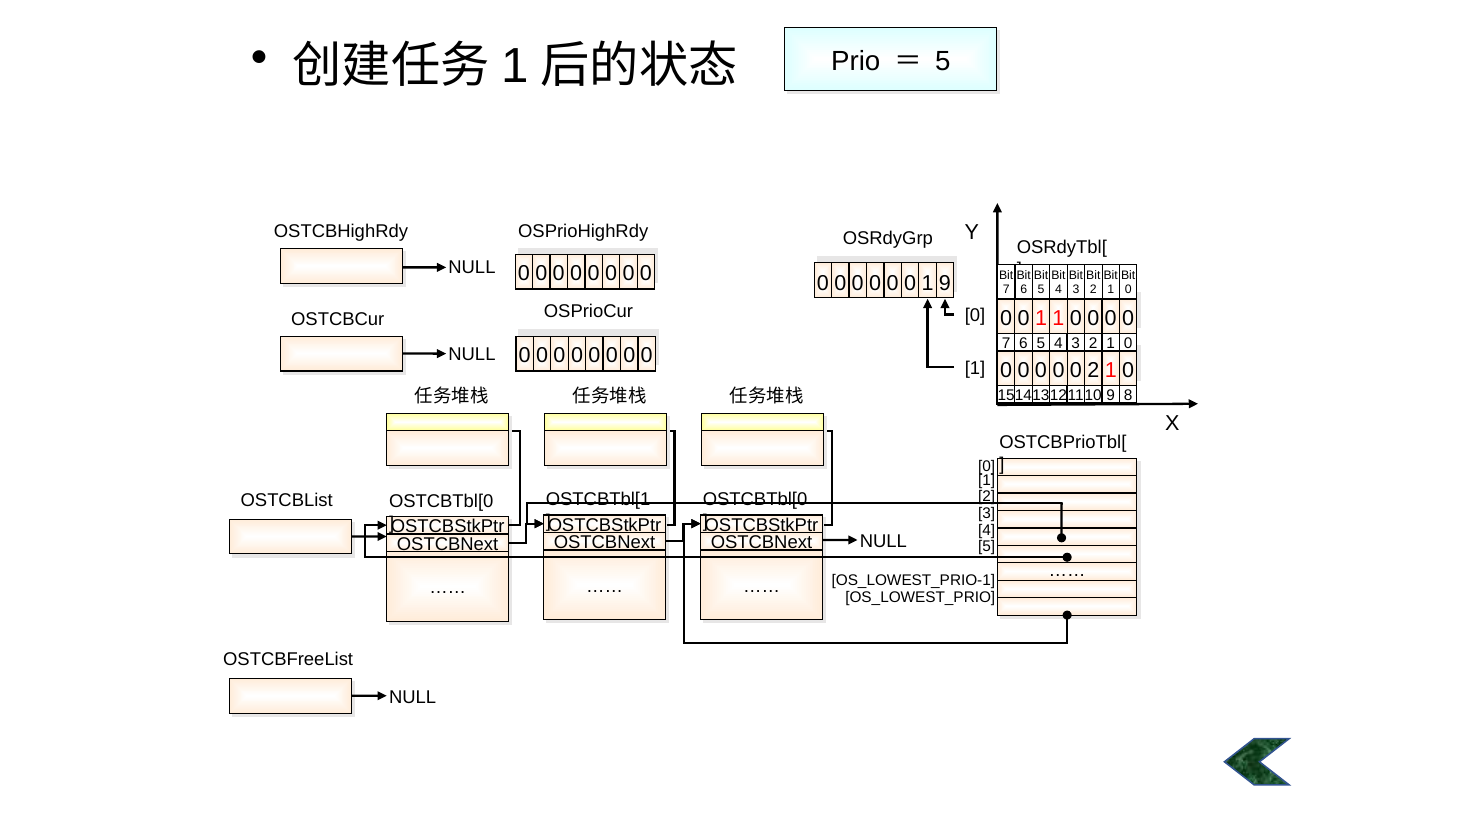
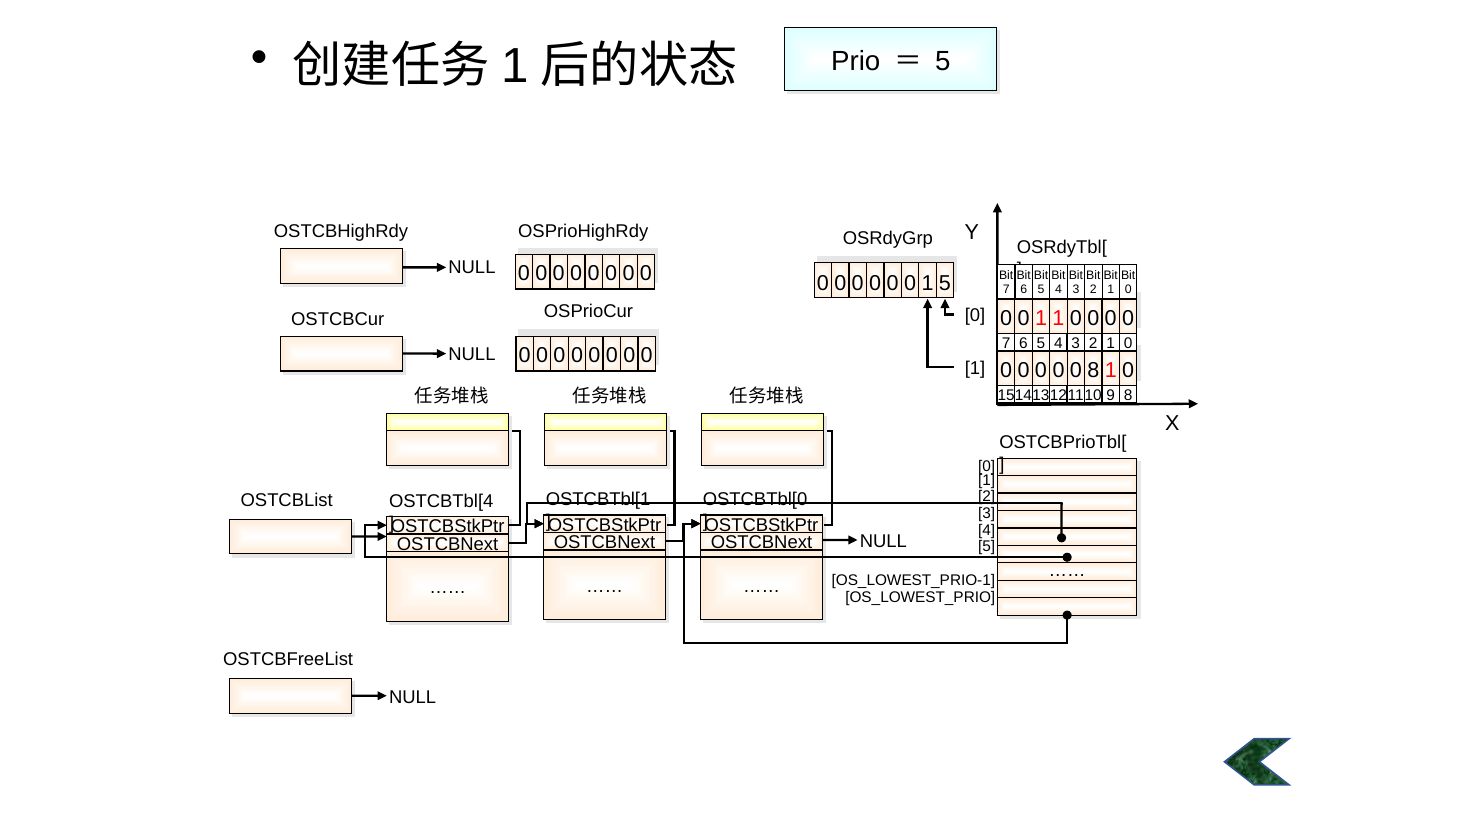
1 9: 9 -> 5 (945, 283)
0 2: 2 -> 8 (1093, 370)
OSTCBTbl[0: OSTCBTbl[0 -> OSTCBTbl[4 (441, 501)
